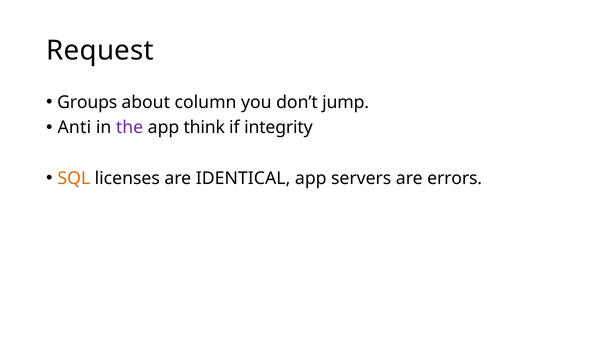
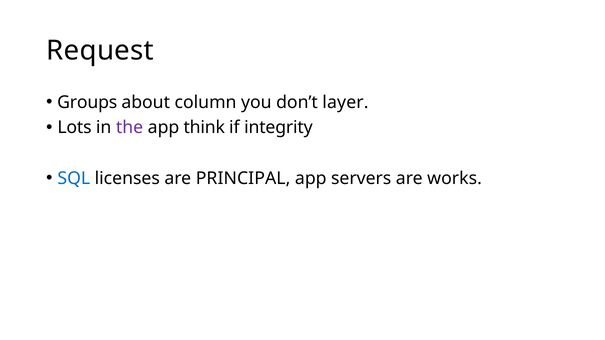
jump: jump -> layer (345, 102)
Anti: Anti -> Lots (75, 128)
SQL colour: orange -> blue (74, 178)
IDENTICAL: IDENTICAL -> PRINCIPAL (243, 178)
errors: errors -> works (455, 178)
